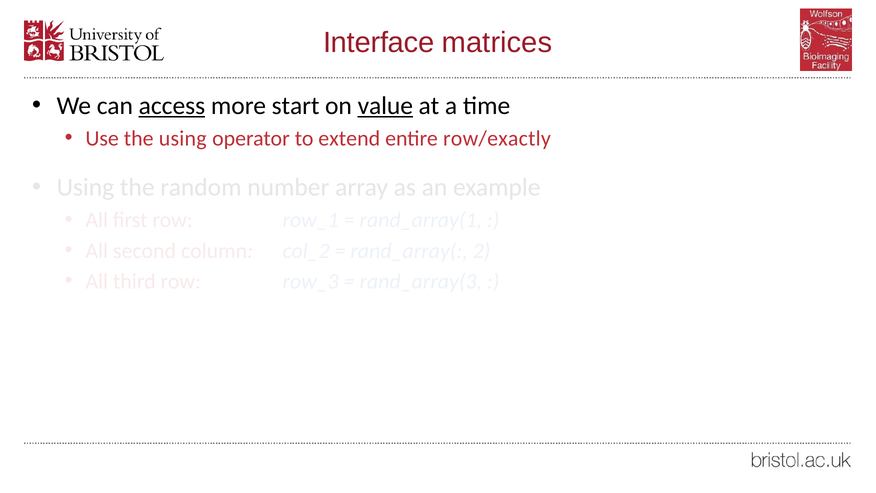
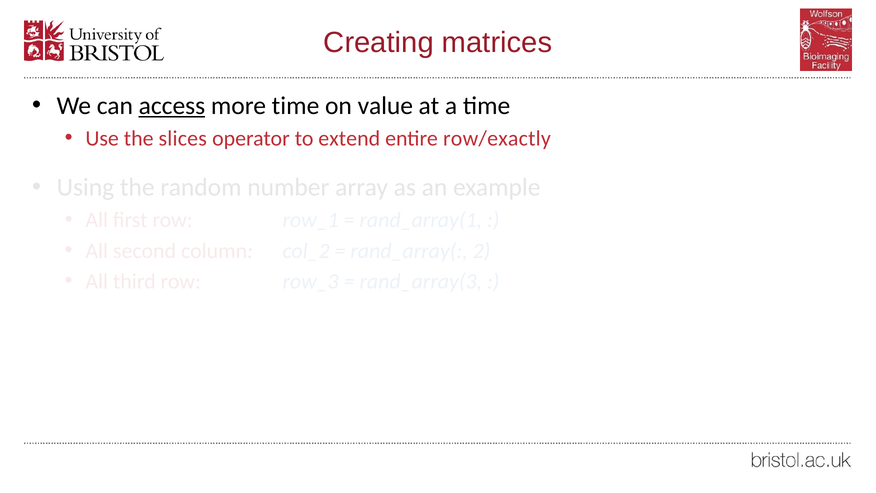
Interface: Interface -> Creating (379, 43)
more start: start -> time (296, 106)
value underline: present -> none (385, 106)
the using: using -> slices (183, 138)
